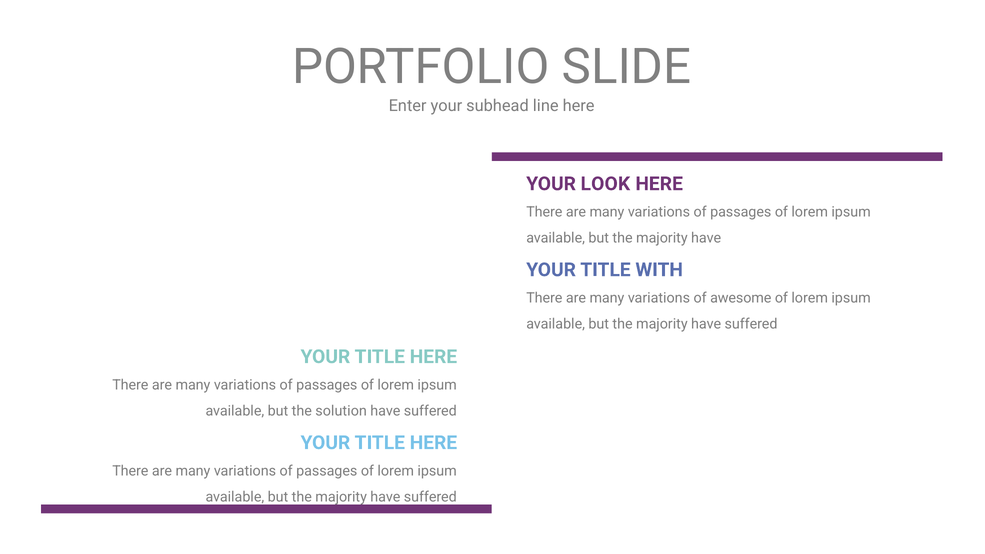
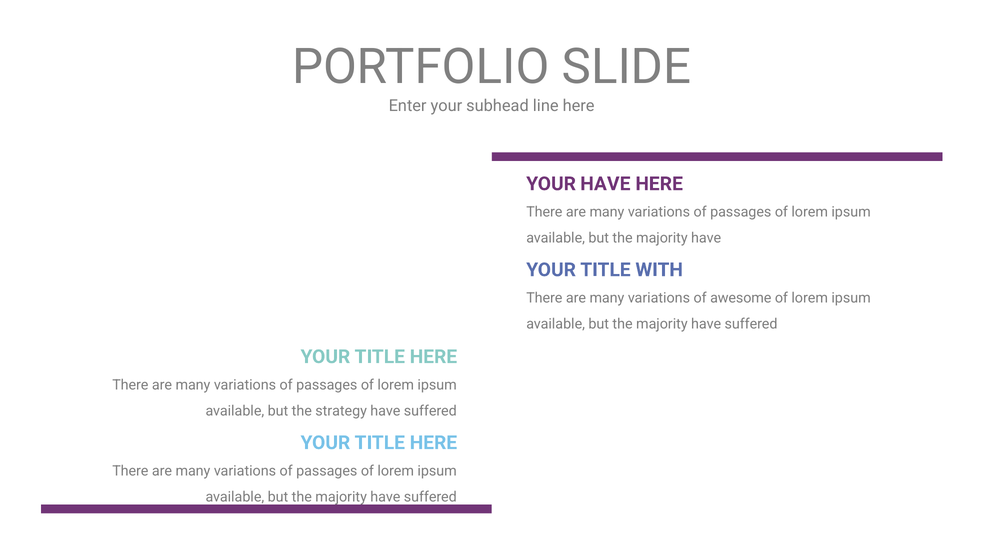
YOUR LOOK: LOOK -> HAVE (605, 184)
solution: solution -> strategy (341, 411)
